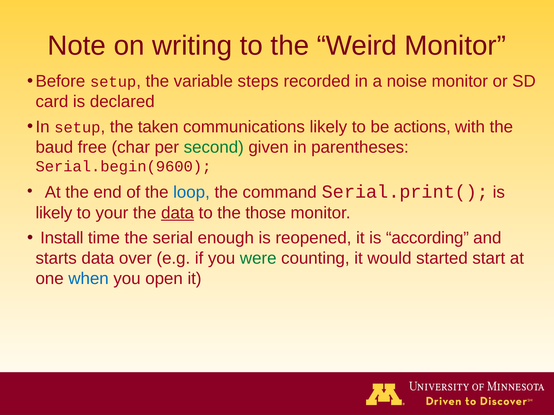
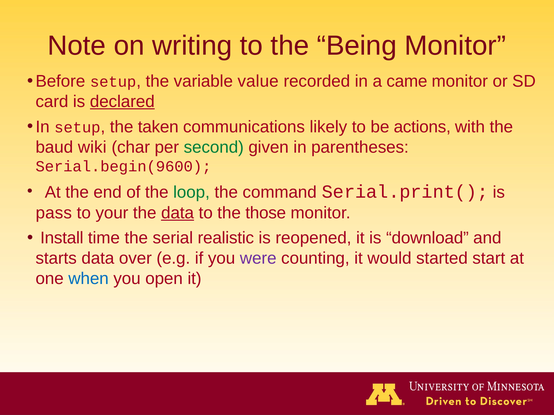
Weird: Weird -> Being (357, 46)
steps: steps -> value (258, 81)
noise: noise -> came (407, 81)
declared underline: none -> present (122, 102)
free: free -> wiki (92, 147)
loop colour: blue -> green (191, 193)
likely: likely -> pass (54, 213)
enough: enough -> realistic (226, 238)
according: according -> download (427, 238)
were colour: green -> purple (258, 259)
